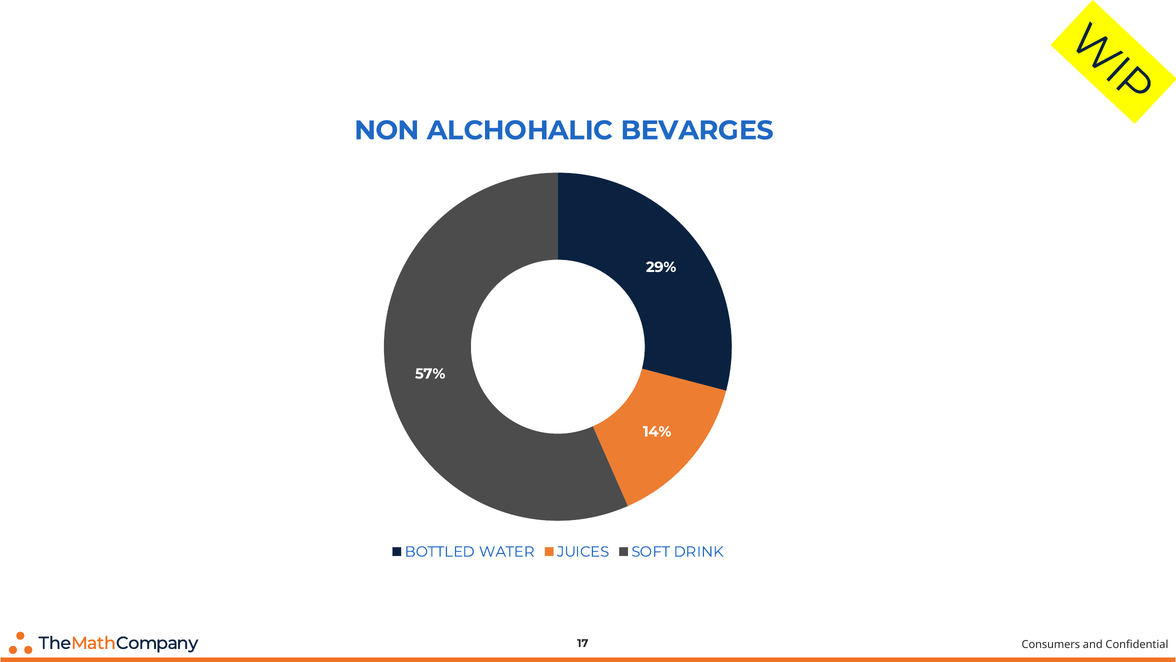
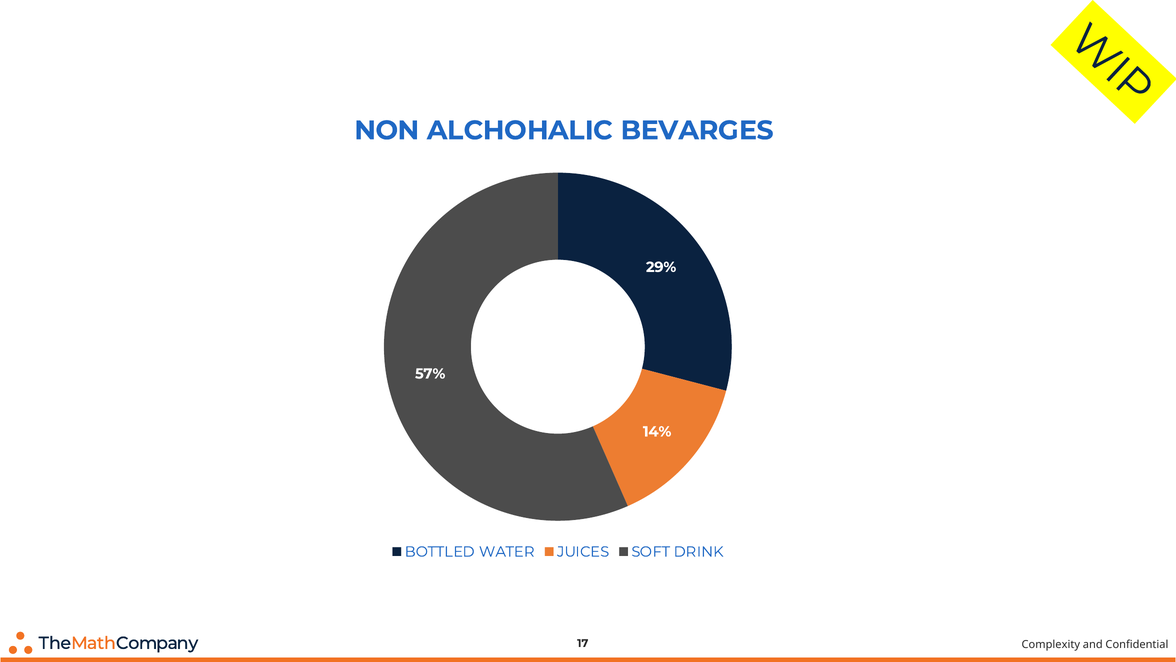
Consumers: Consumers -> Complexity (1051, 644)
